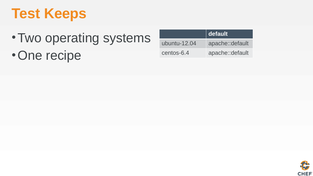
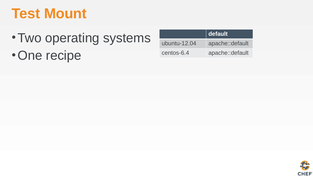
Keeps: Keeps -> Mount (65, 14)
